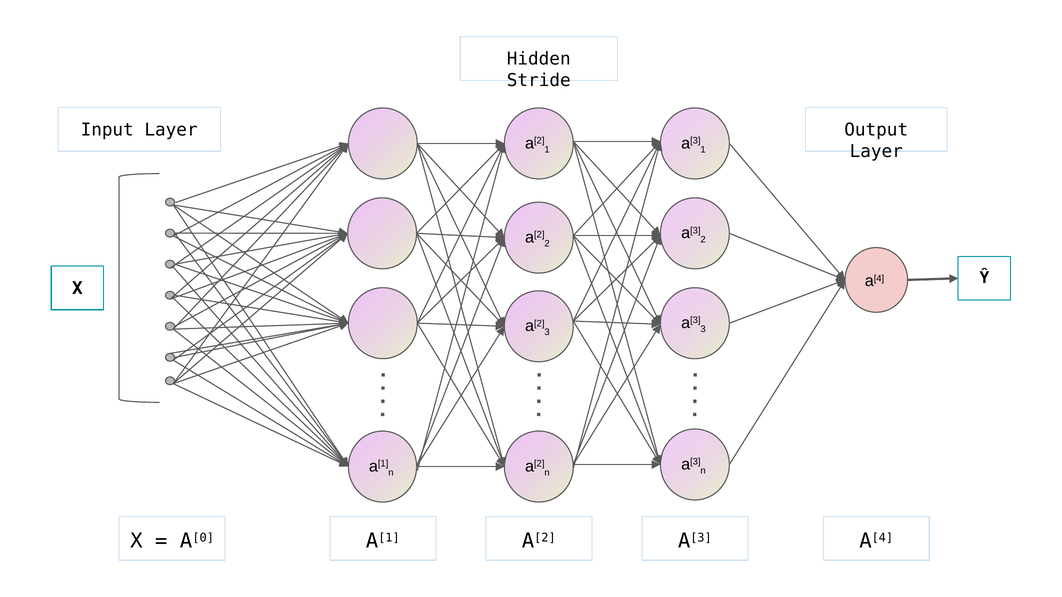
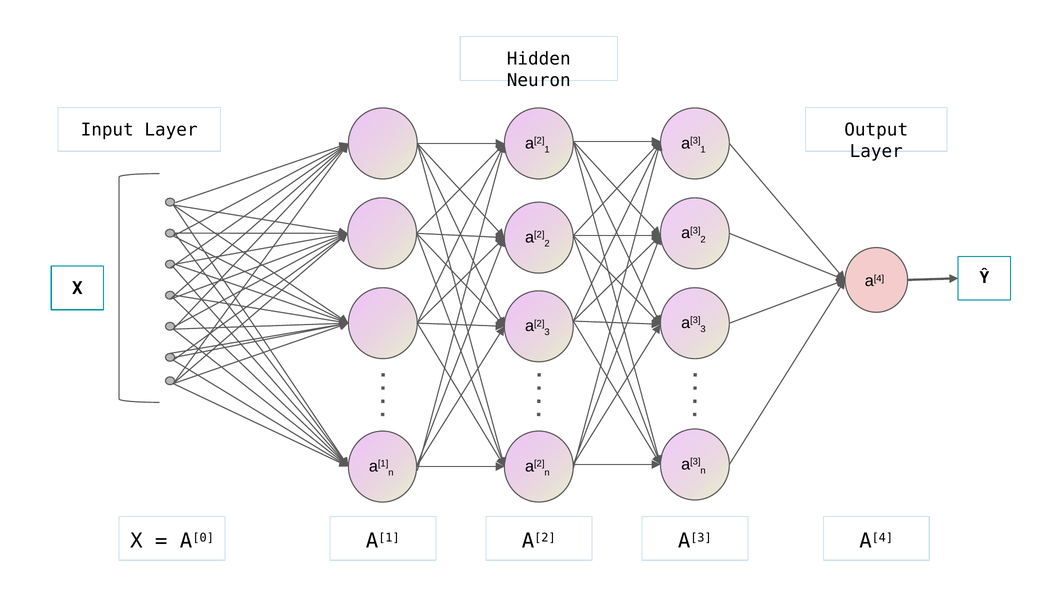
Stride: Stride -> Neuron (539, 80)
